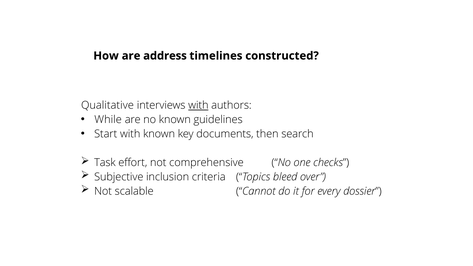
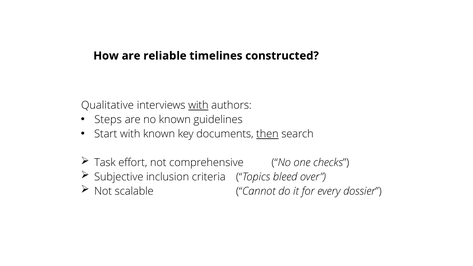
address: address -> reliable (165, 56)
While: While -> Steps (108, 120)
then underline: none -> present (267, 134)
